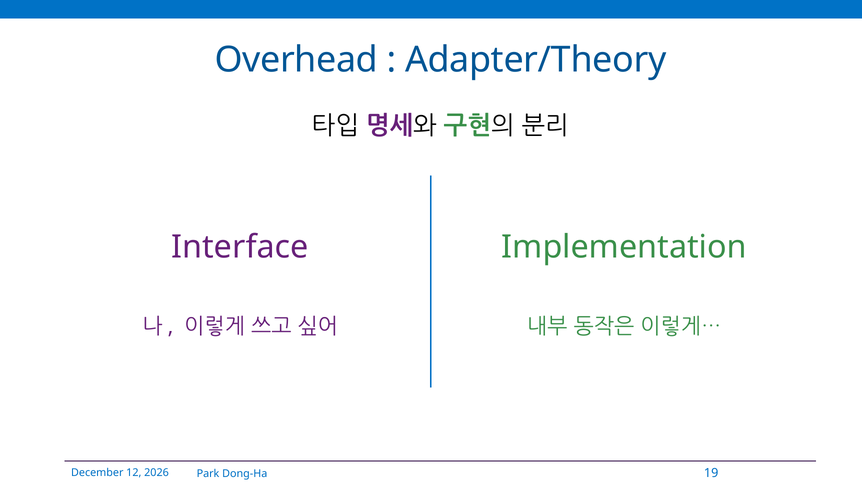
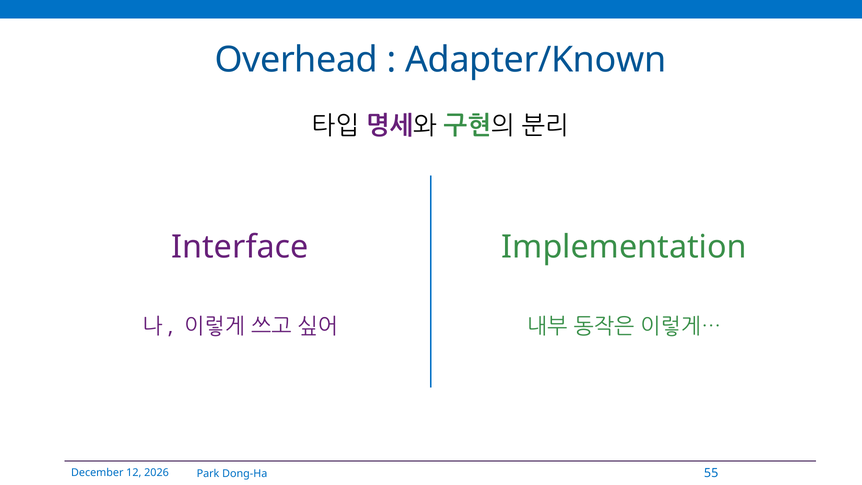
Adapter/Theory: Adapter/Theory -> Adapter/Known (536, 60)
19: 19 -> 55 (711, 473)
